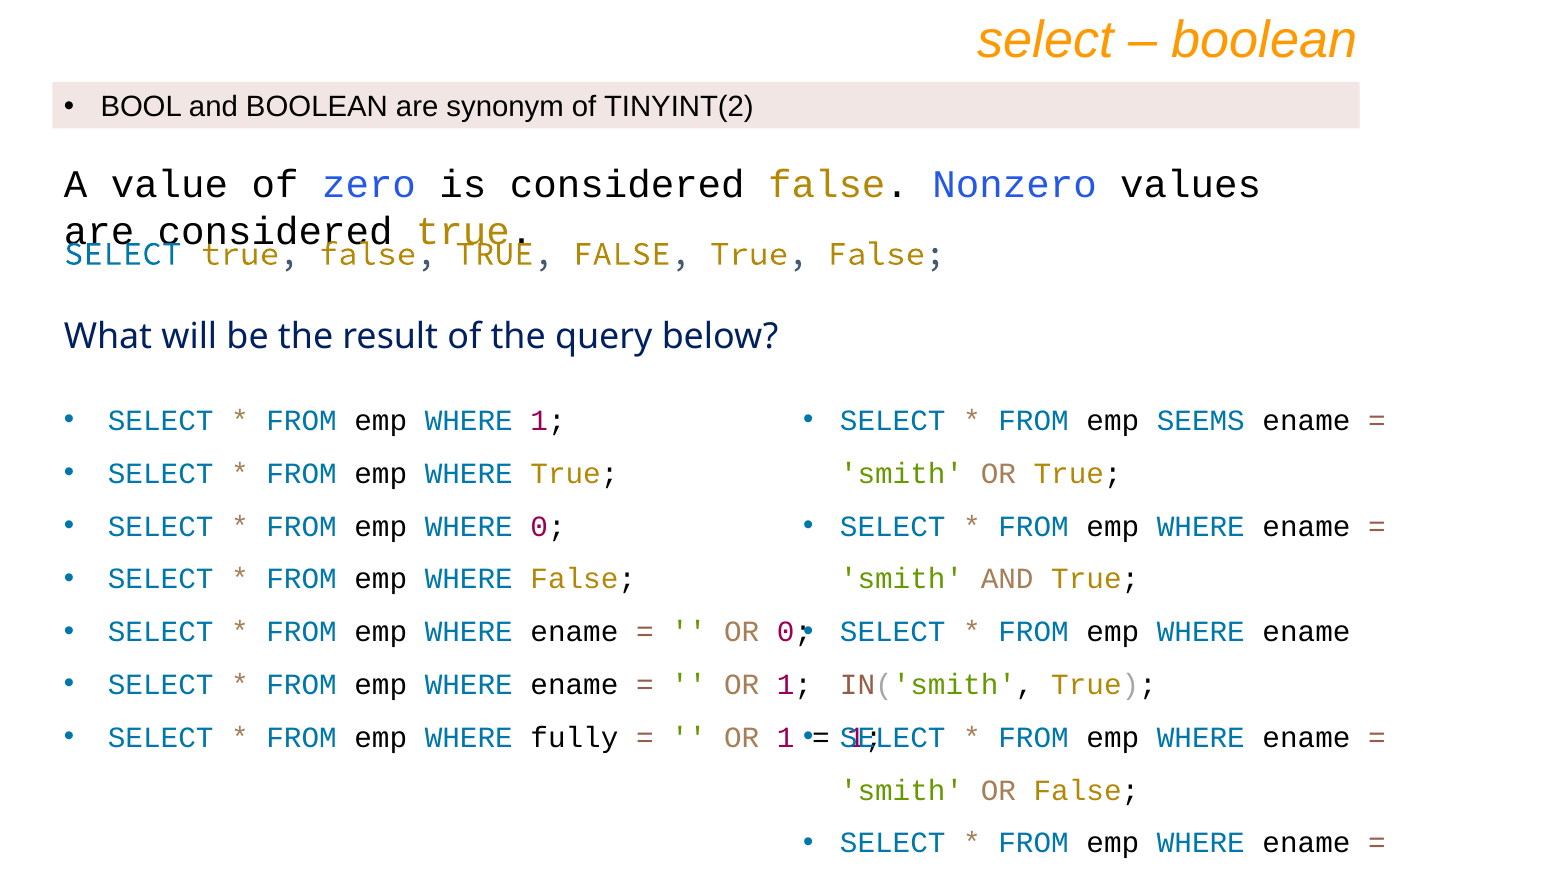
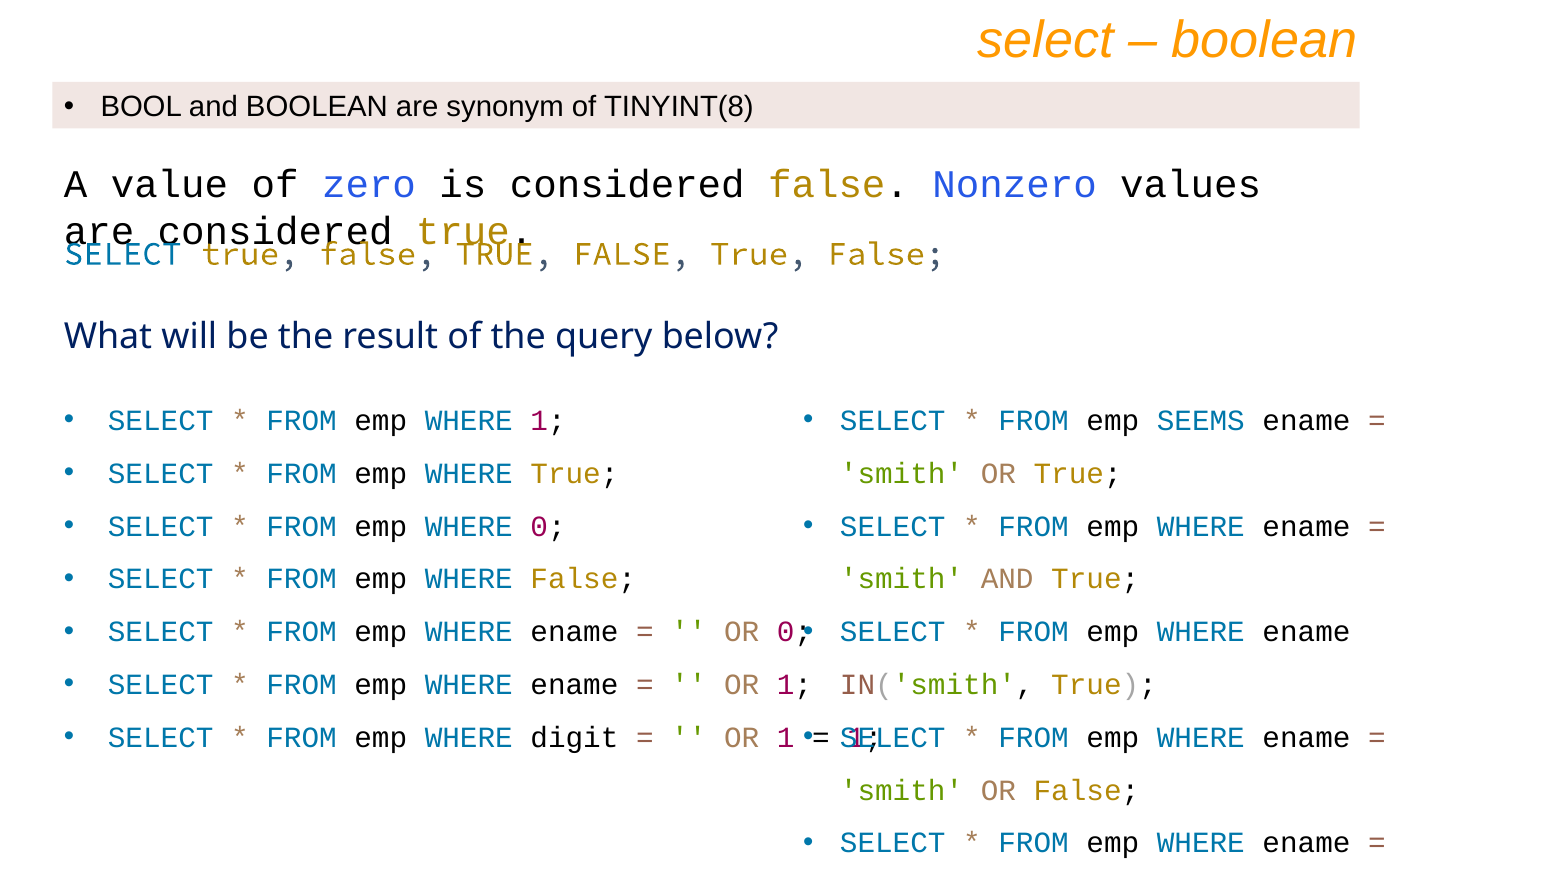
TINYINT(2: TINYINT(2 -> TINYINT(8 (679, 107)
fully: fully -> digit (574, 738)
